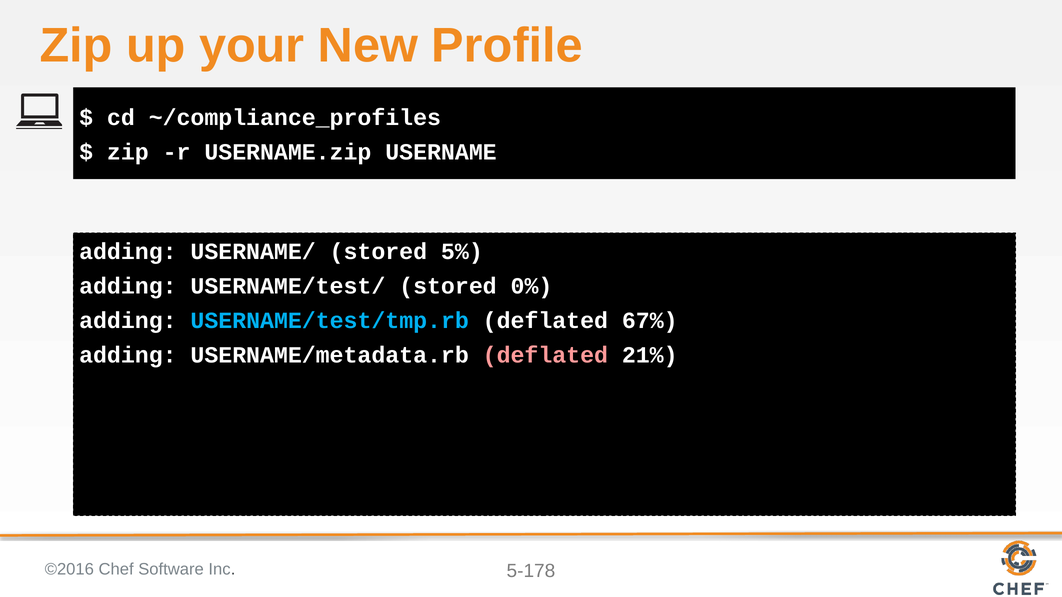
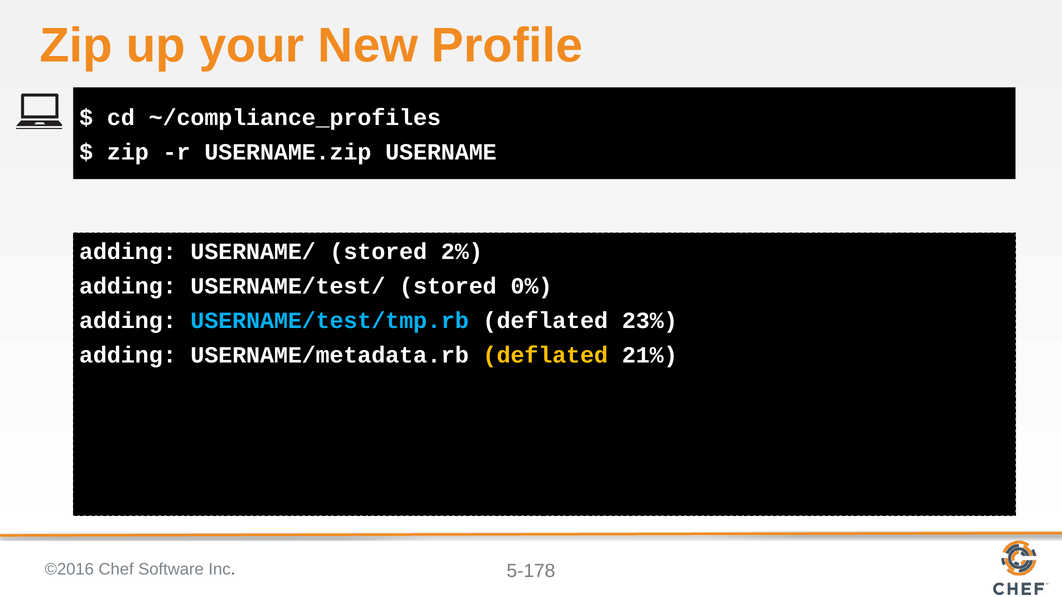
5%: 5% -> 2% (462, 252)
67%: 67% -> 23% (650, 321)
deflated colour: pink -> yellow (545, 355)
